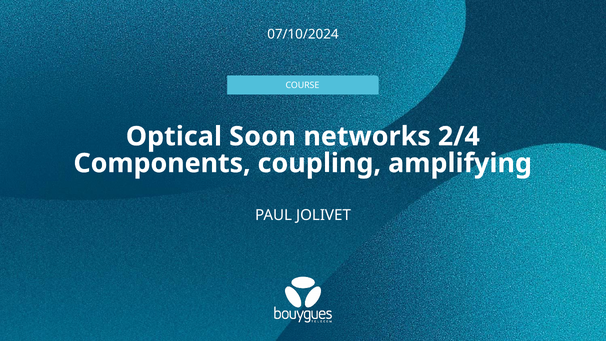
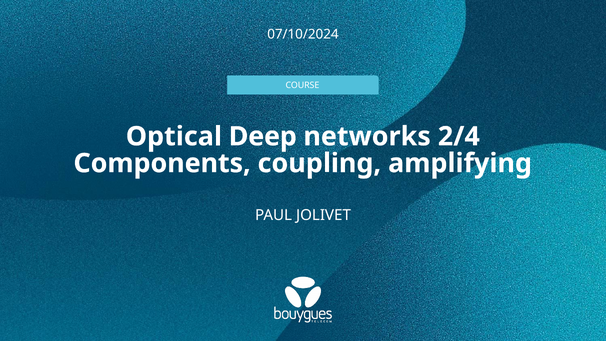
Soon: Soon -> Deep (263, 136)
